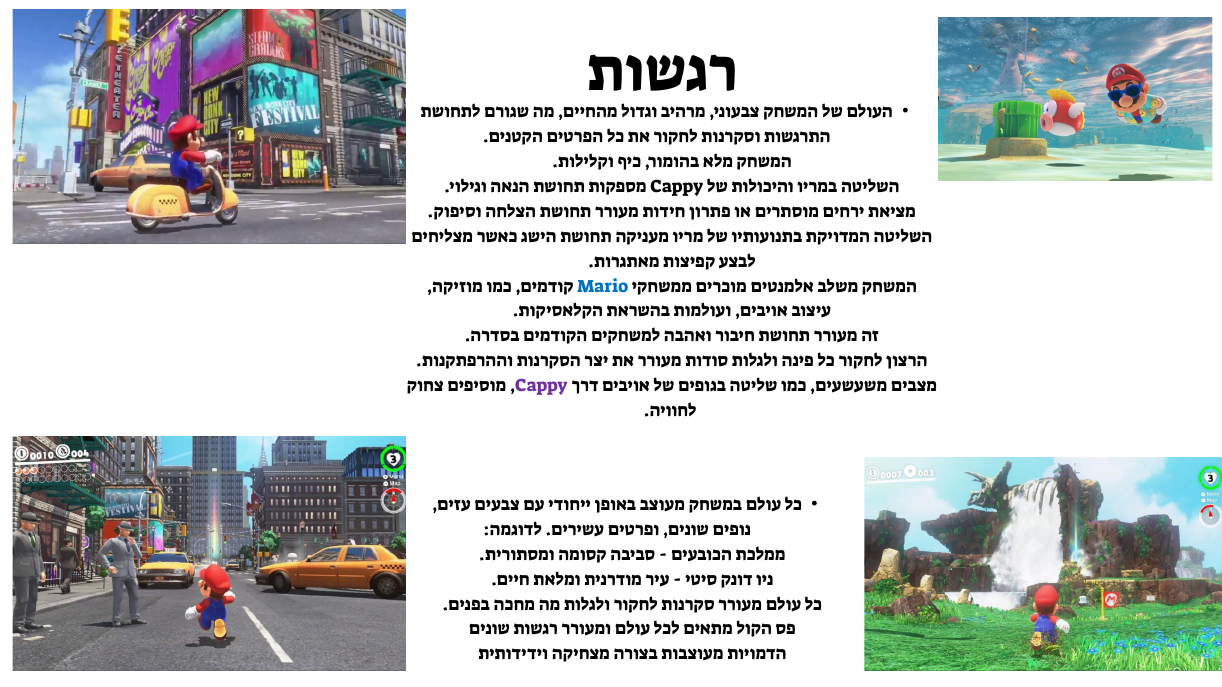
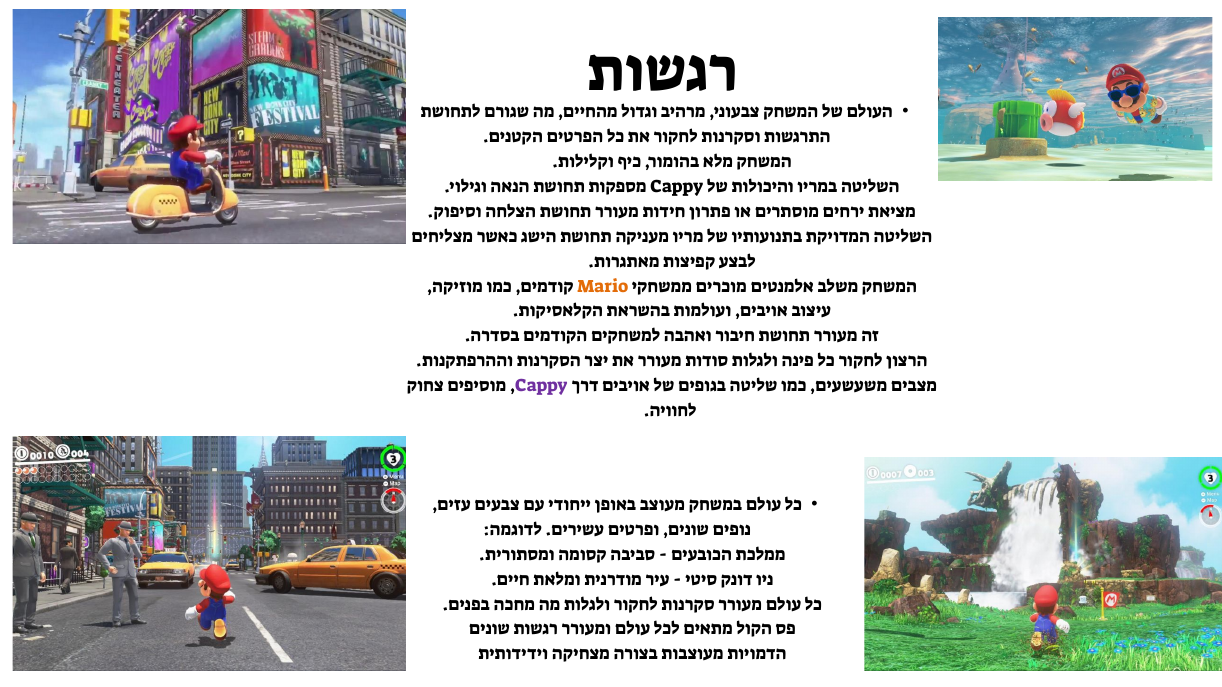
Mario colour: blue -> orange (603, 286)
